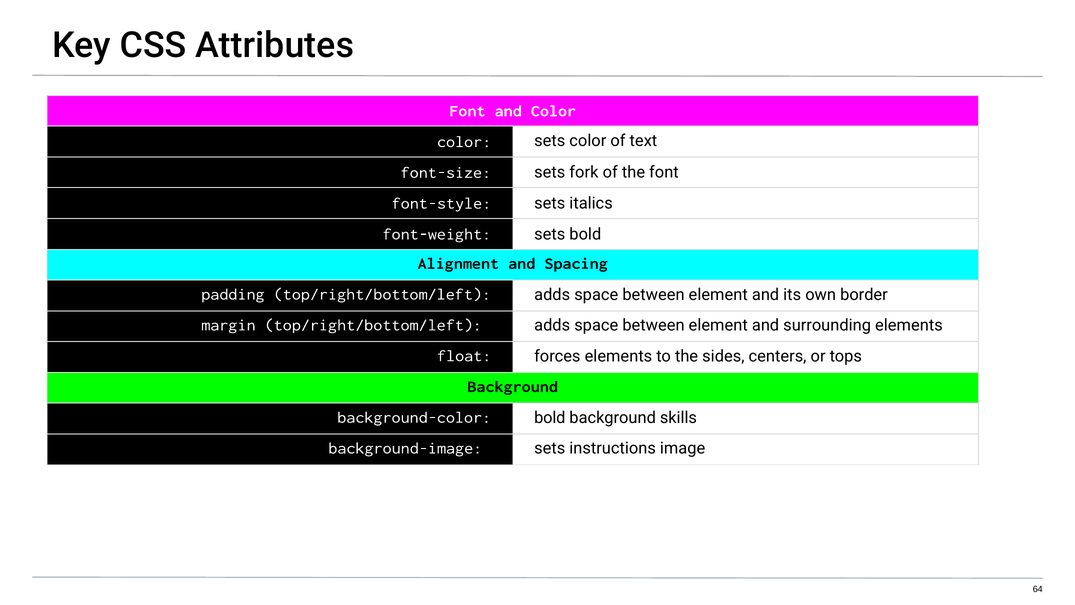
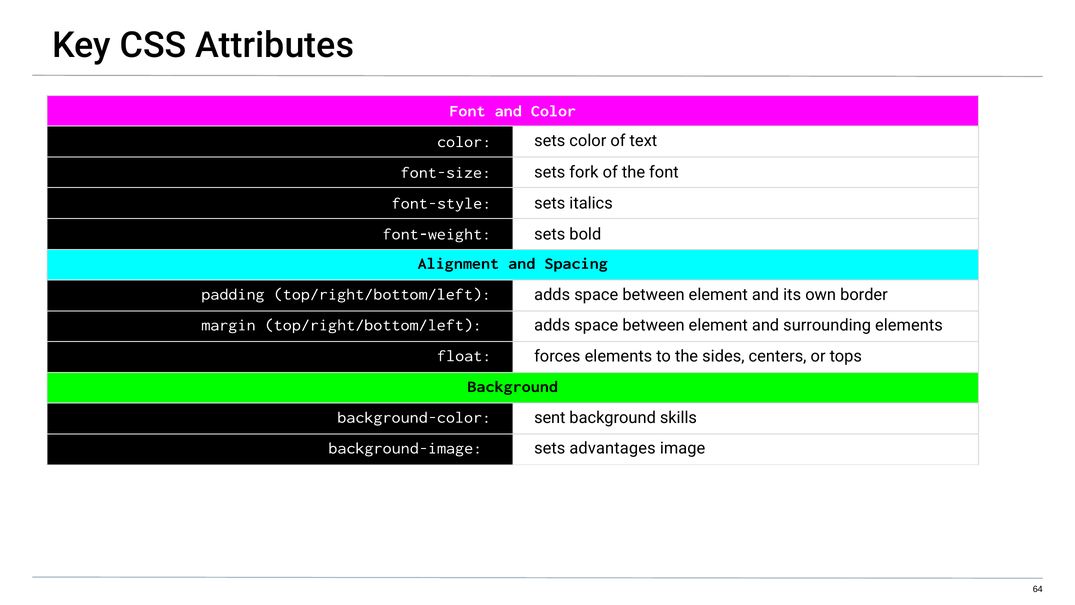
background-color bold: bold -> sent (550, 418)
instructions: instructions -> advantages (613, 448)
